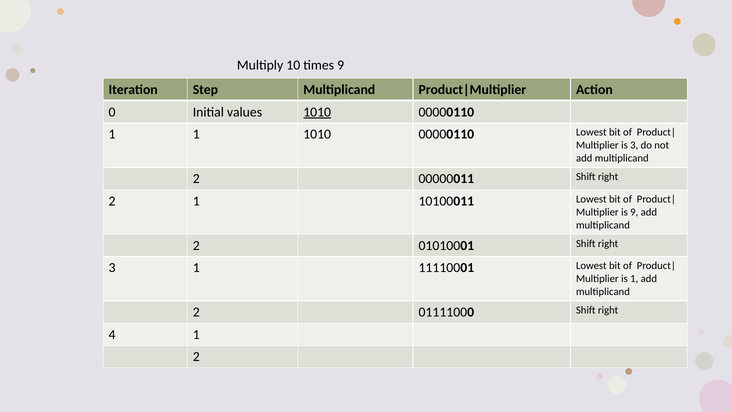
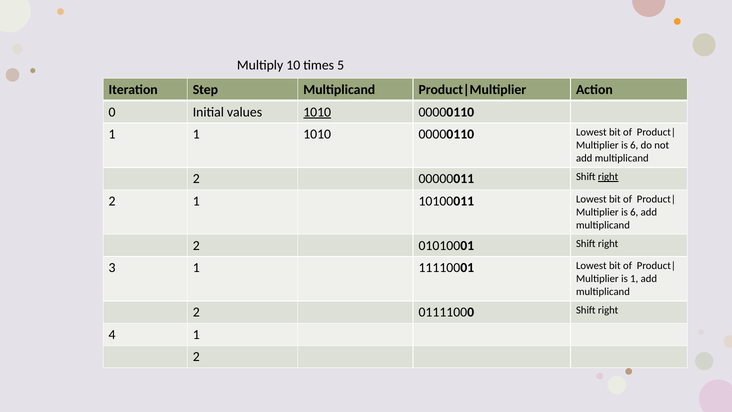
times 9: 9 -> 5 (341, 65)
3: 3 -> 6 (634, 145)
right underline: none -> present (608, 177)
9: 9 -> 6 (634, 212)
